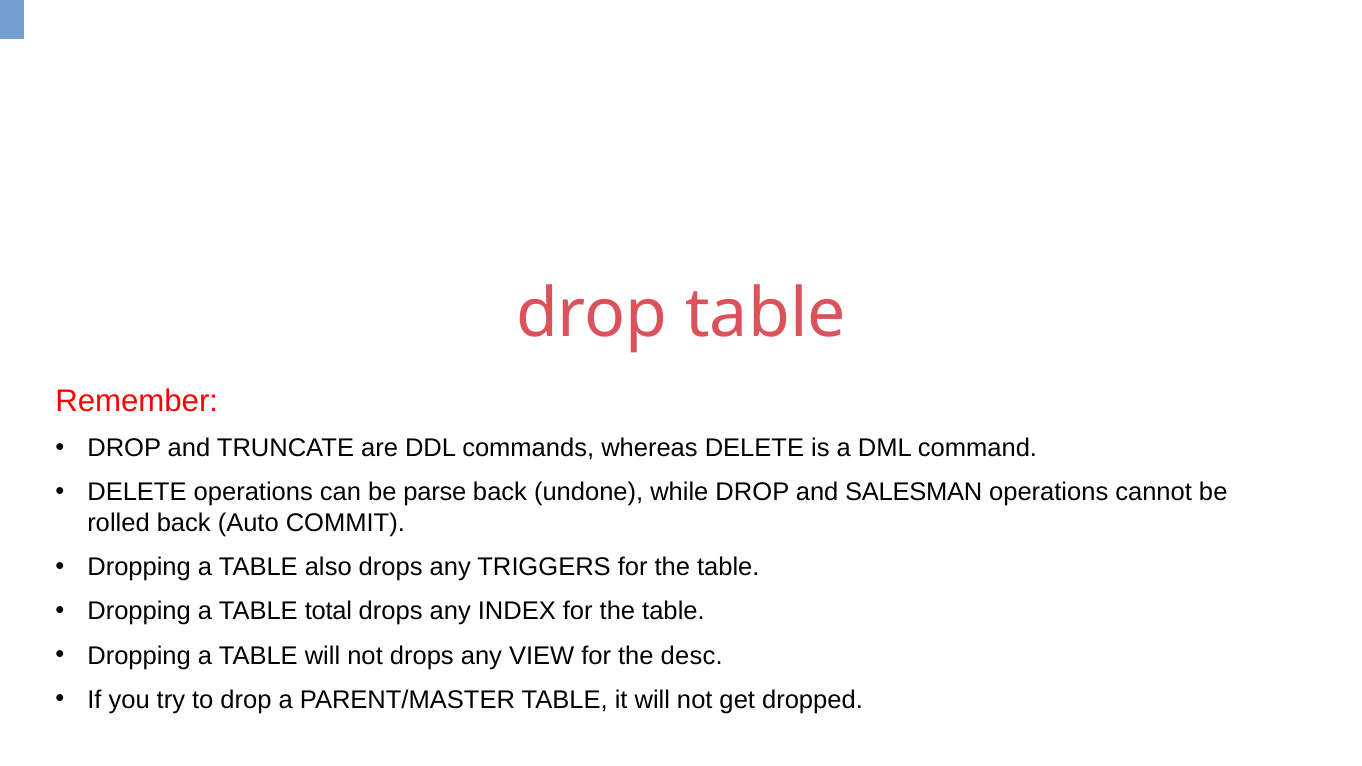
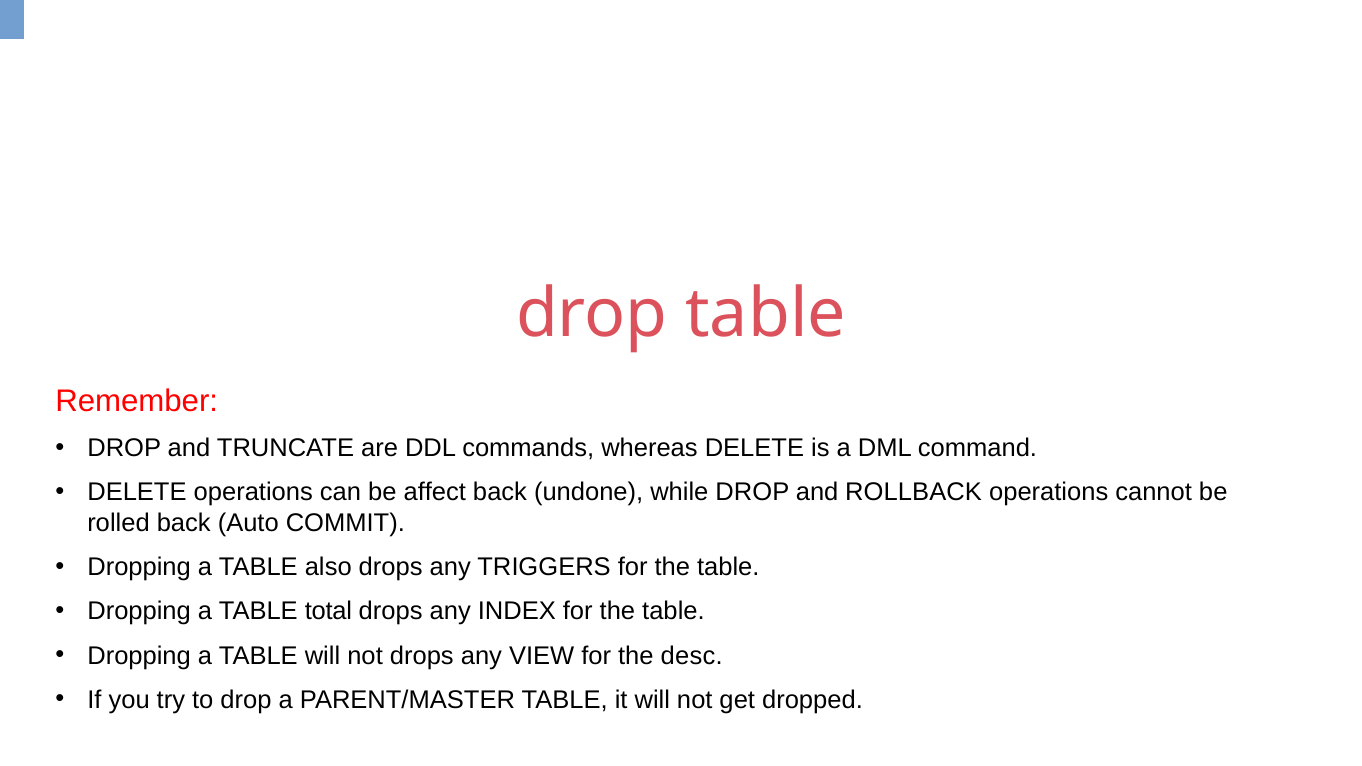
parse: parse -> affect (435, 492)
SALESMAN: SALESMAN -> ROLLBACK (914, 492)
